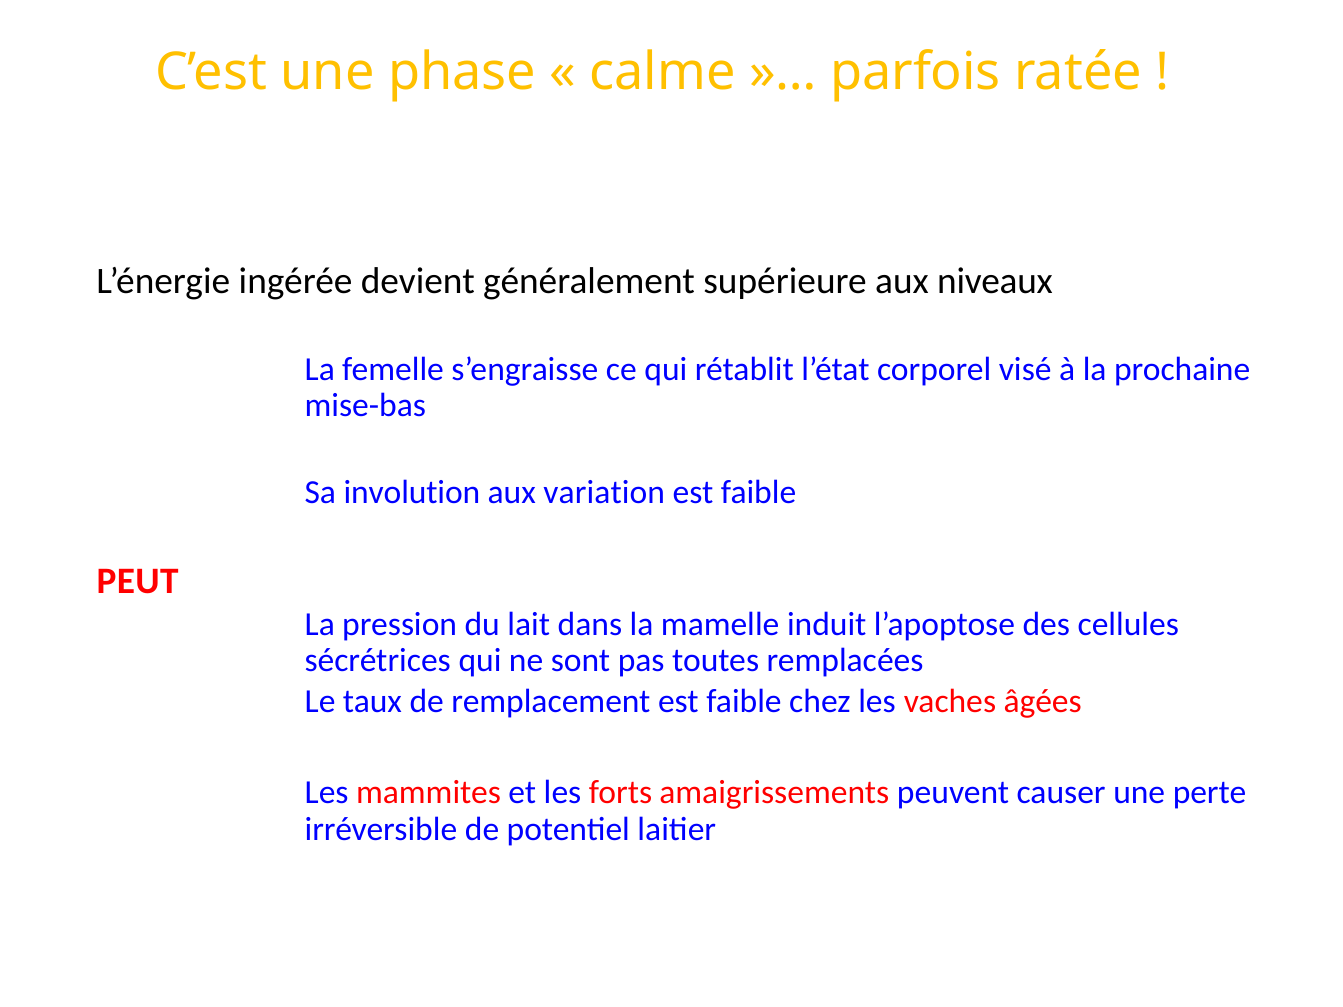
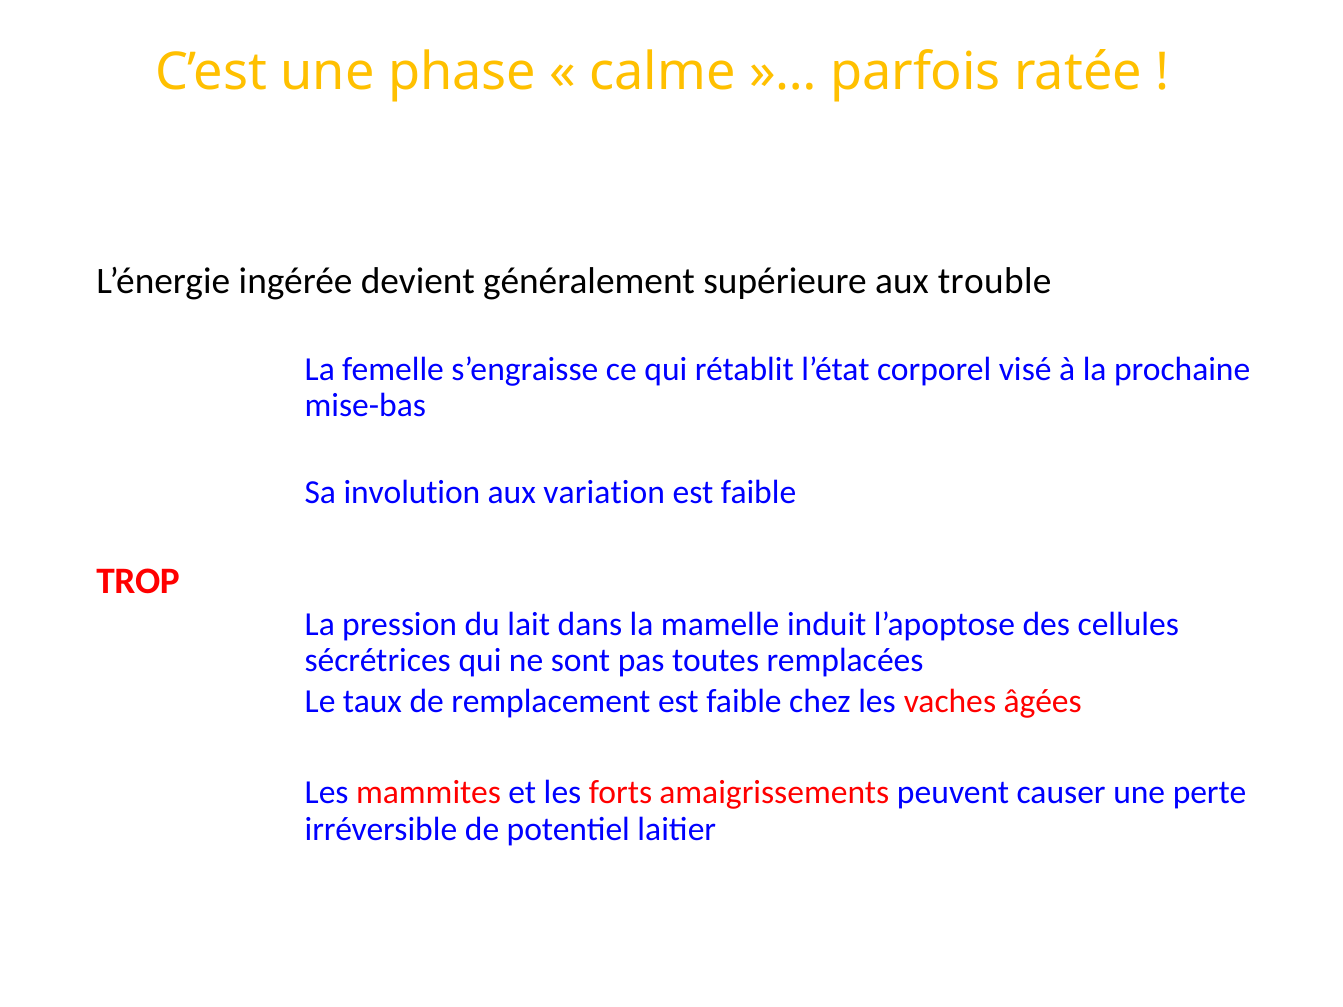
niveaux: niveaux -> trouble (995, 281)
PEUT: PEUT -> TROP (138, 582)
